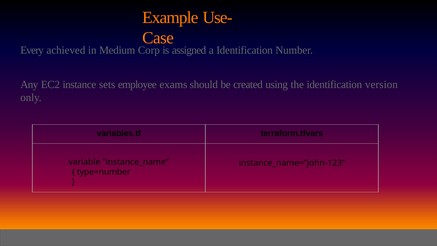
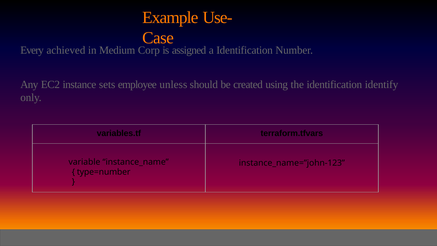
exams: exams -> unless (173, 84)
version: version -> identify (382, 84)
